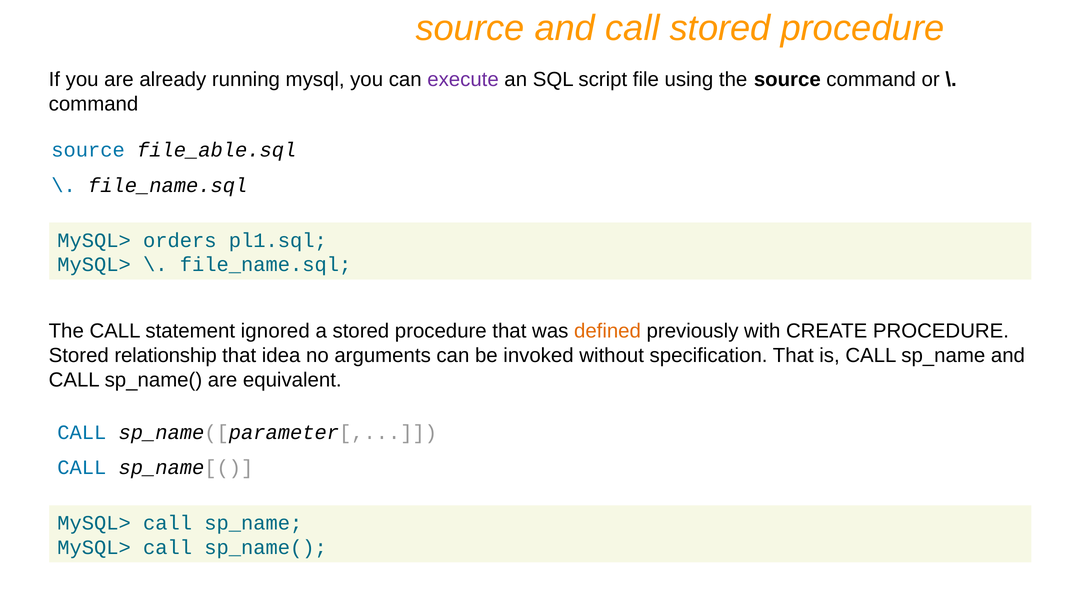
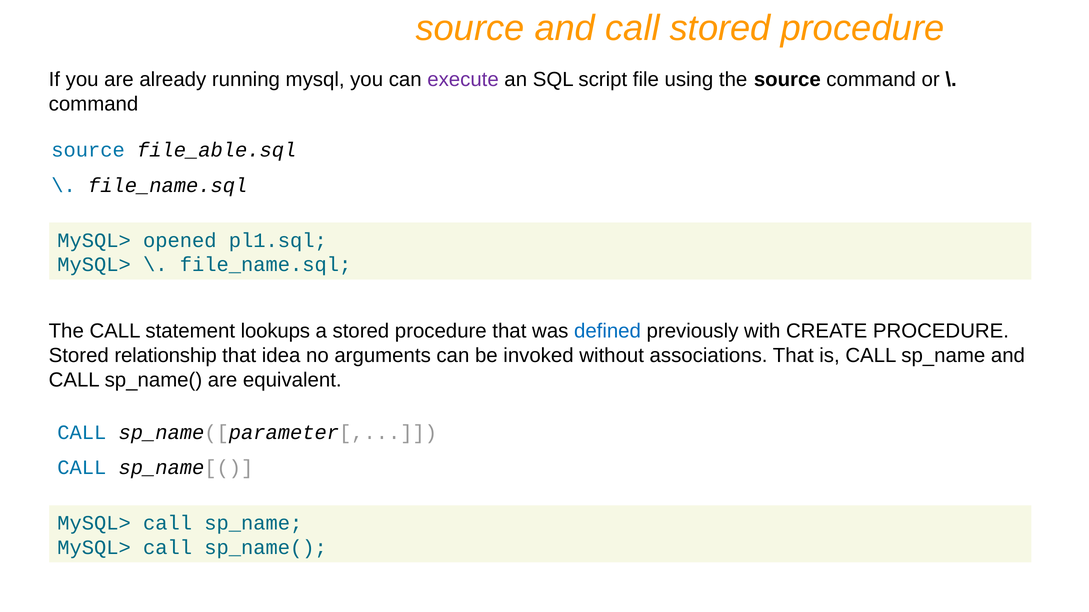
orders: orders -> opened (180, 241)
ignored: ignored -> lookups (275, 332)
defined colour: orange -> blue (607, 332)
specification: specification -> associations (709, 356)
